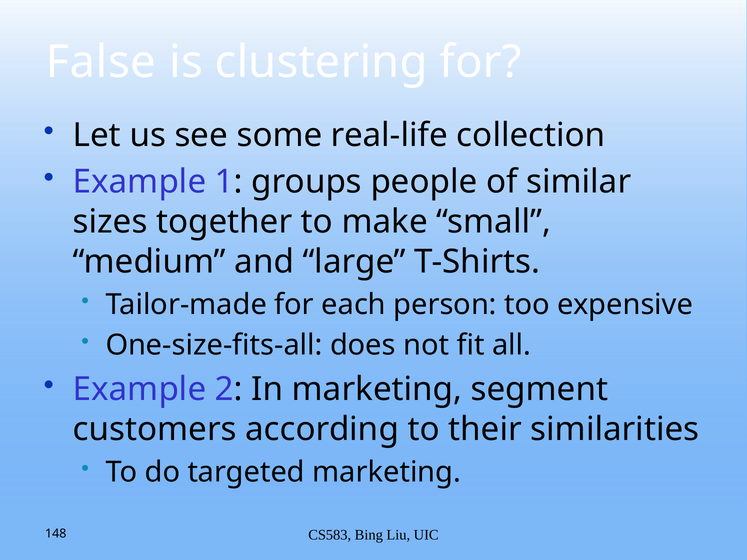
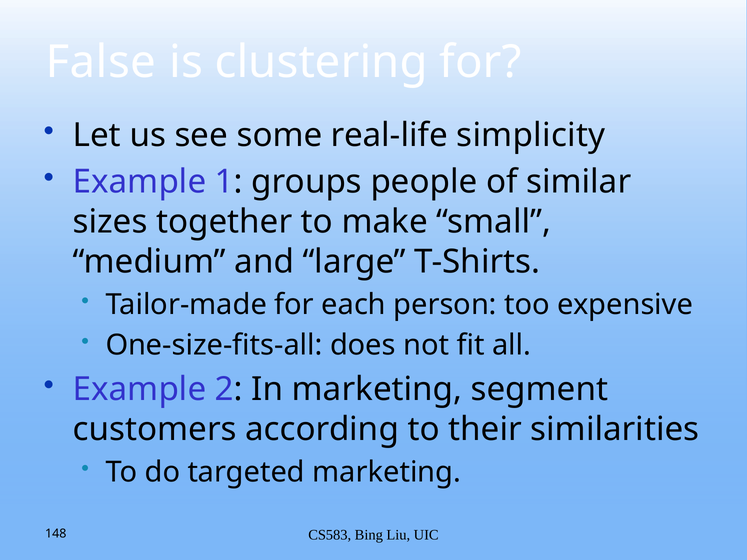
collection: collection -> simplicity (531, 136)
